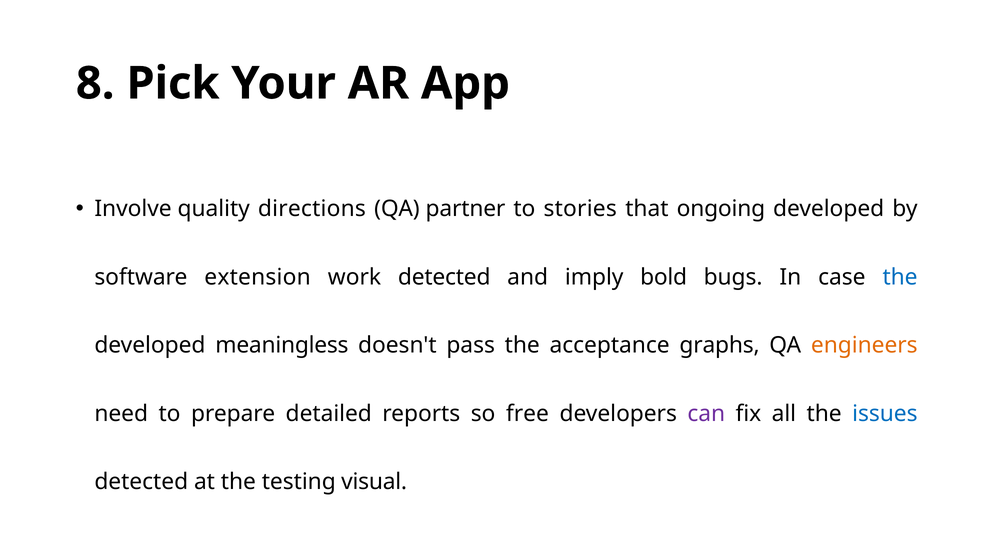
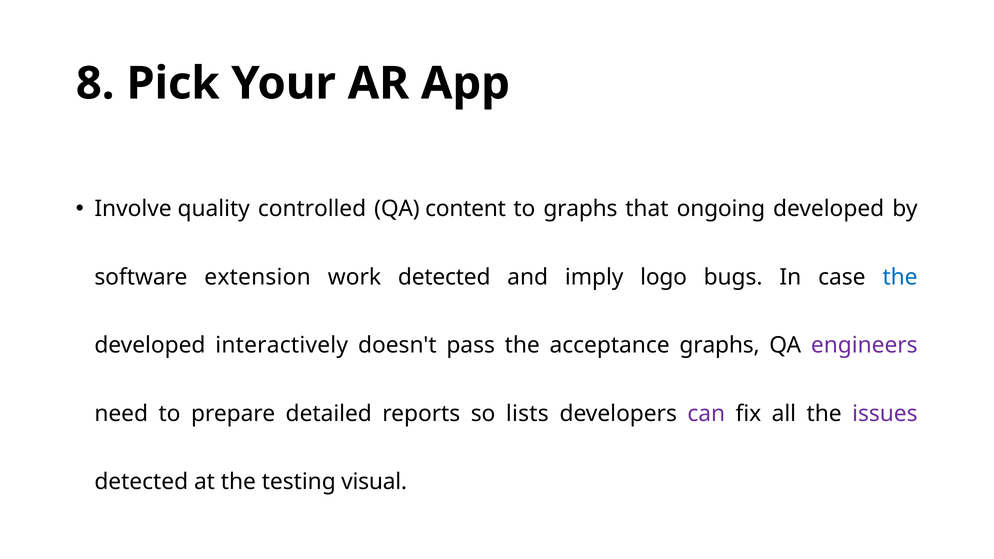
directions: directions -> controlled (312, 209)
partner: partner -> content (466, 209)
to stories: stories -> graphs (580, 209)
bold: bold -> logo (664, 277)
meaningless: meaningless -> interactively (282, 345)
engineers colour: orange -> purple (864, 345)
free: free -> lists (527, 414)
issues colour: blue -> purple (885, 414)
